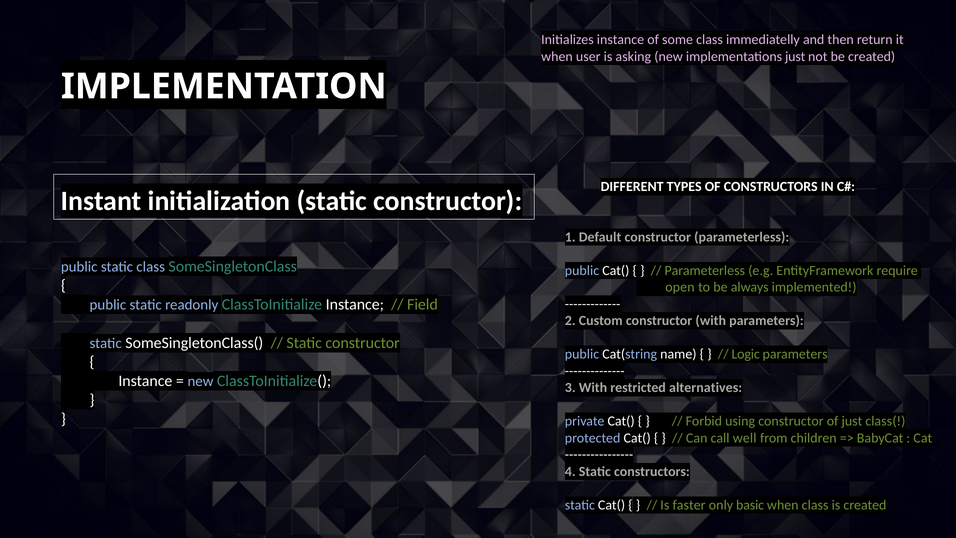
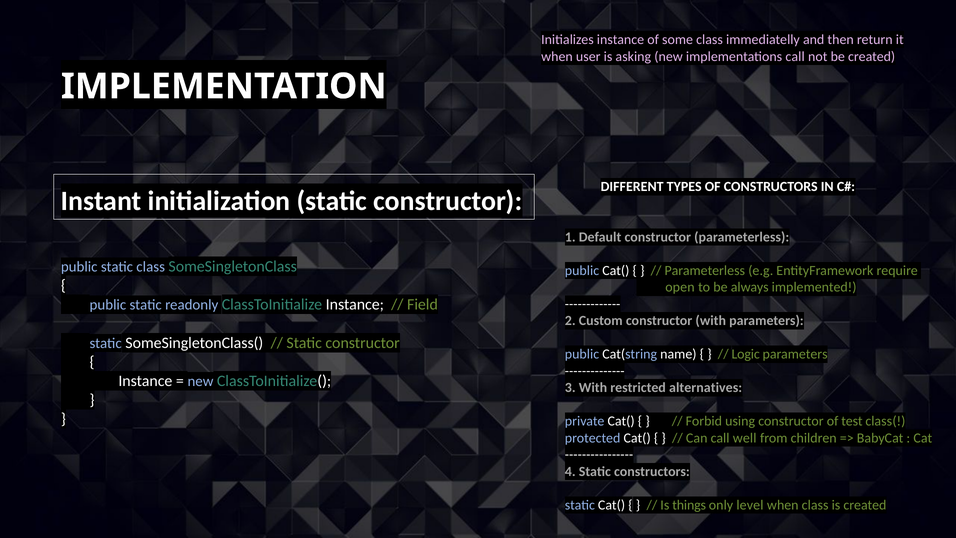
implementations just: just -> call (795, 56)
of just: just -> test (852, 421)
faster: faster -> things (689, 505)
basic: basic -> level (750, 505)
